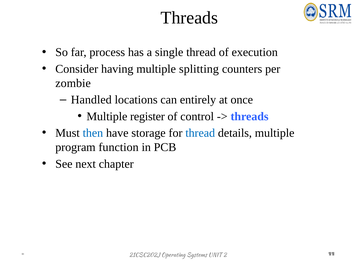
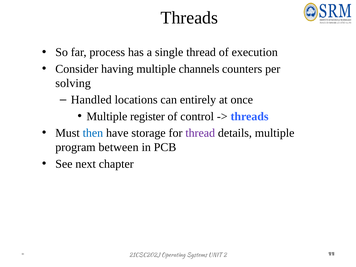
splitting: splitting -> channels (199, 69)
zombie: zombie -> solving (73, 83)
thread colour: blue -> purple (200, 133)
function: function -> between (119, 147)
